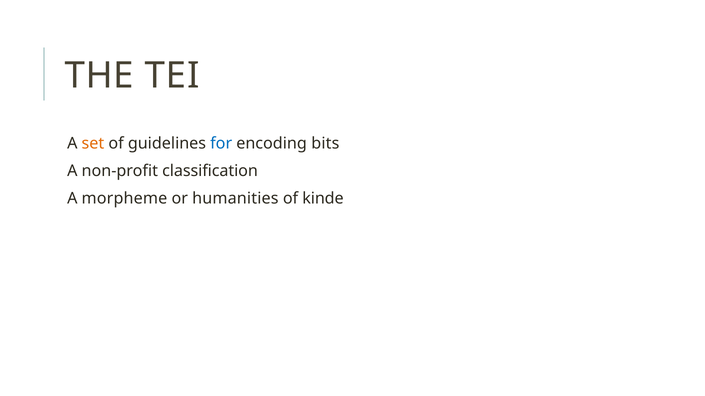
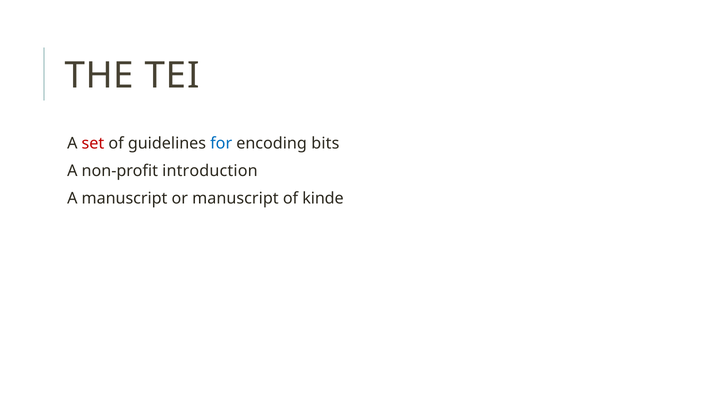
set colour: orange -> red (93, 143)
classification: classification -> introduction (210, 171)
A morpheme: morpheme -> manuscript (125, 199)
or humanities: humanities -> manuscript (235, 199)
